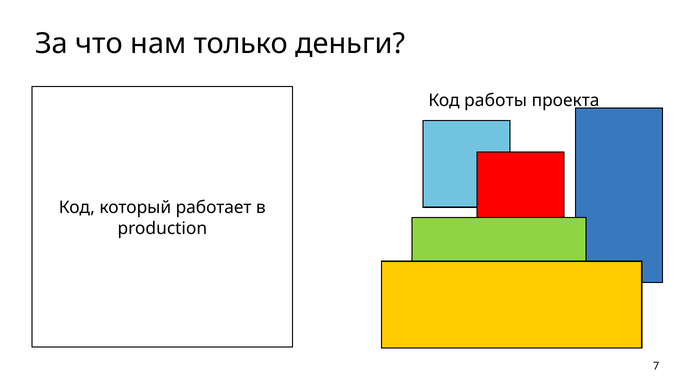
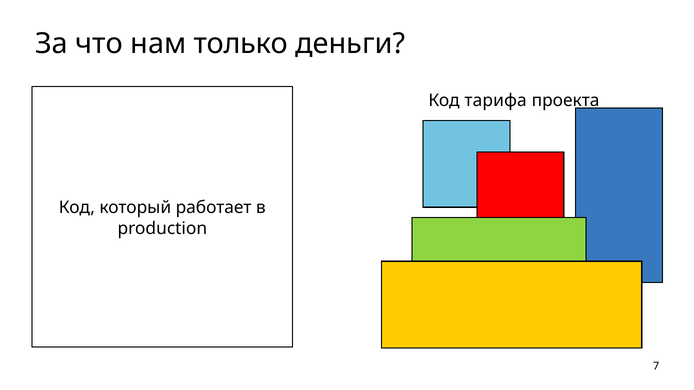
работы: работы -> тарифа (496, 101)
